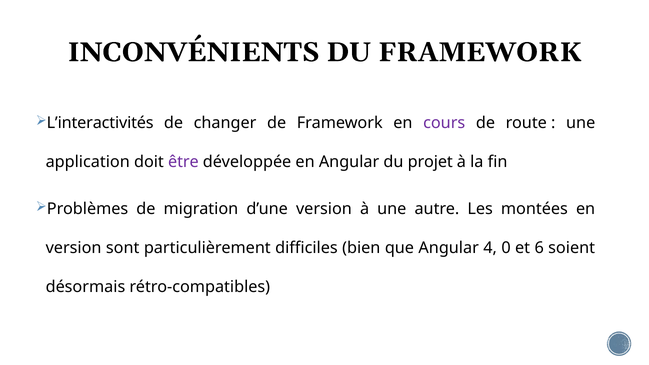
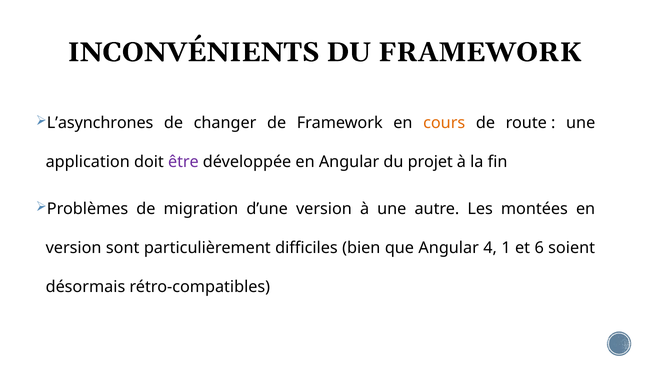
L’interactivités: L’interactivités -> L’asynchrones (100, 123)
cours colour: purple -> orange (444, 123)
0: 0 -> 1 (506, 248)
